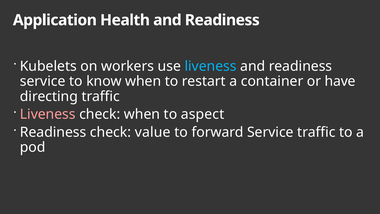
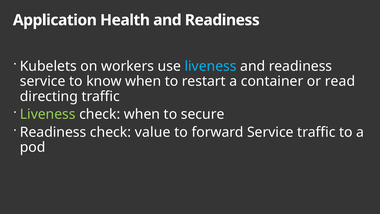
have: have -> read (340, 81)
Liveness colour: pink -> light green (48, 114)
aspect: aspect -> secure (203, 114)
